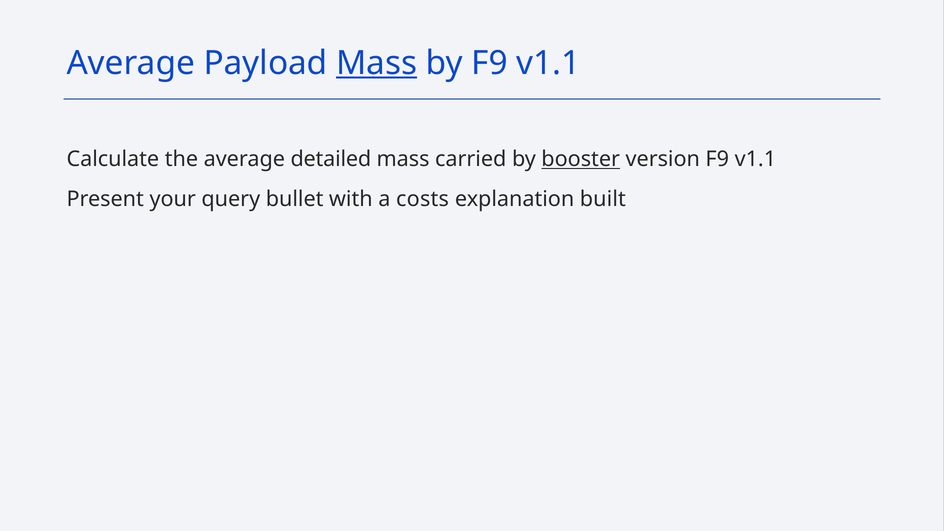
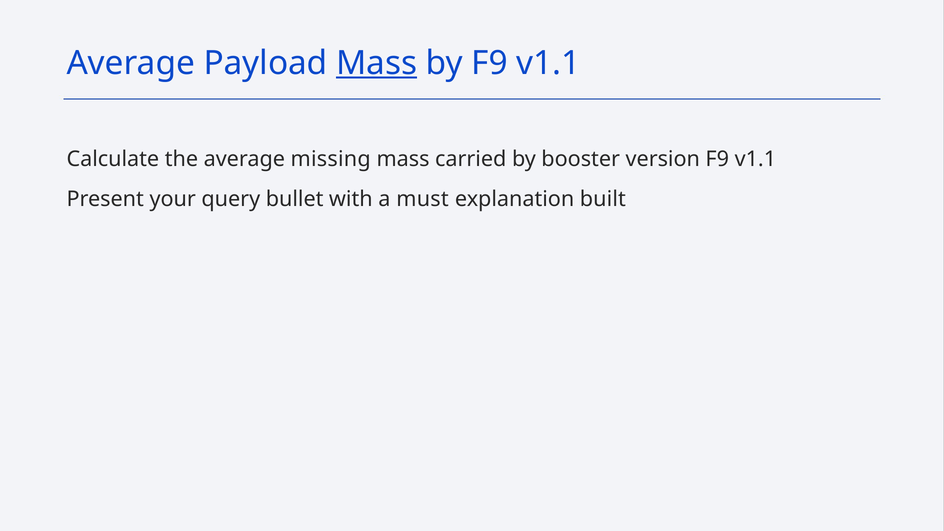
detailed: detailed -> missing (331, 159)
booster underline: present -> none (581, 159)
costs: costs -> must (423, 199)
